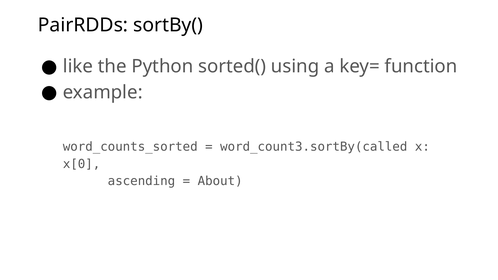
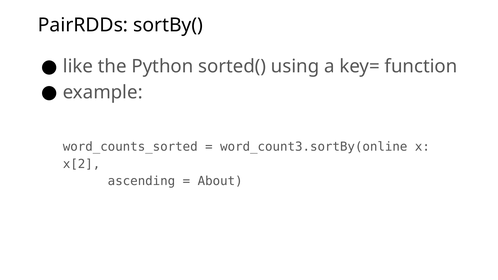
word_count3.sortBy(called: word_count3.sortBy(called -> word_count3.sortBy(online (314, 147)
x[0: x[0 -> x[2 (82, 164)
